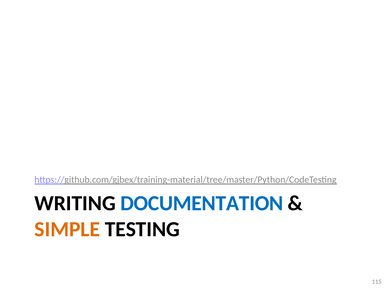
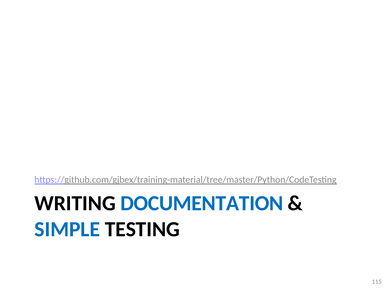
SIMPLE colour: orange -> blue (67, 229)
